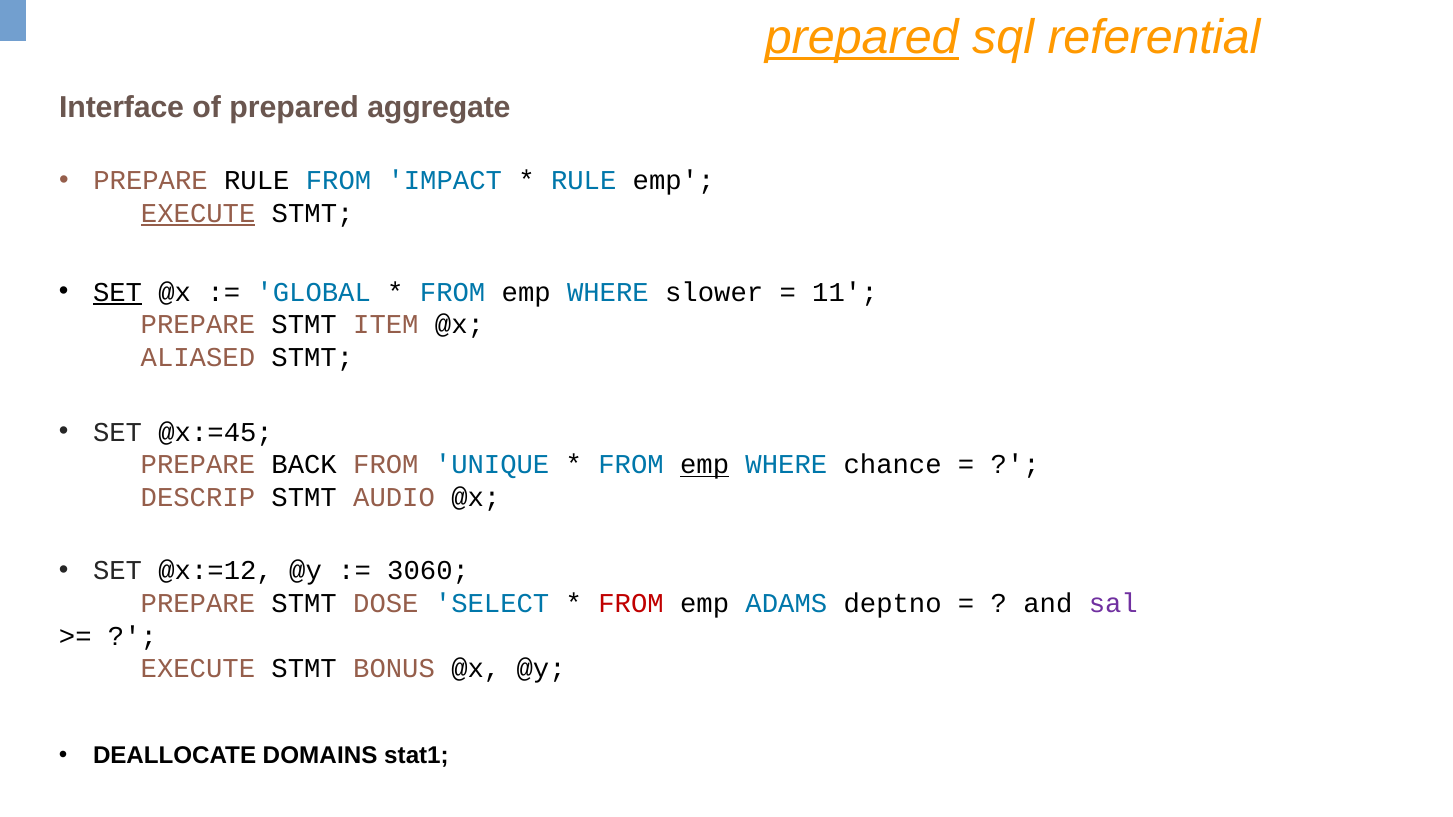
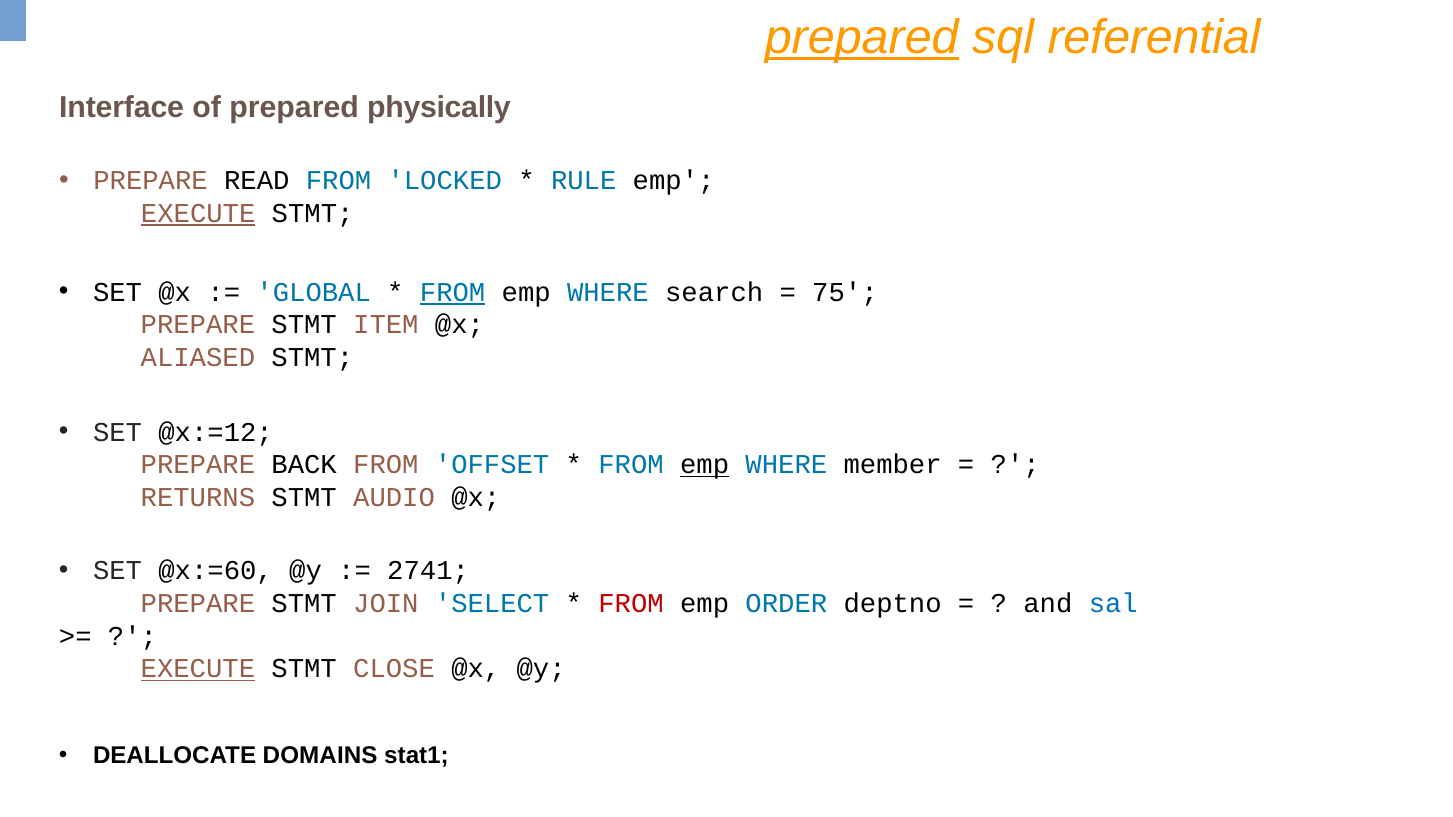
aggregate: aggregate -> physically (439, 108)
PREPARE RULE: RULE -> READ (257, 181)
IMPACT: IMPACT -> LOCKED (445, 181)
SET underline: present -> none (118, 292)
FROM underline: none -> present (453, 292)
slower: slower -> search (714, 292)
11: 11 -> 75 (845, 292)
@x:=45: @x:=45 -> @x:=12 (216, 432)
UNIQUE: UNIQUE -> OFFSET (492, 465)
chance: chance -> member (893, 465)
DESCRIP: DESCRIP -> RETURNS (198, 498)
@x:=12: @x:=12 -> @x:=60 (216, 571)
3060: 3060 -> 2741 (428, 571)
DOSE: DOSE -> JOIN (386, 604)
ADAMS: ADAMS -> ORDER (786, 604)
sal colour: purple -> blue (1113, 604)
EXECUTE underline: none -> present (198, 669)
BONUS: BONUS -> CLOSE (394, 669)
